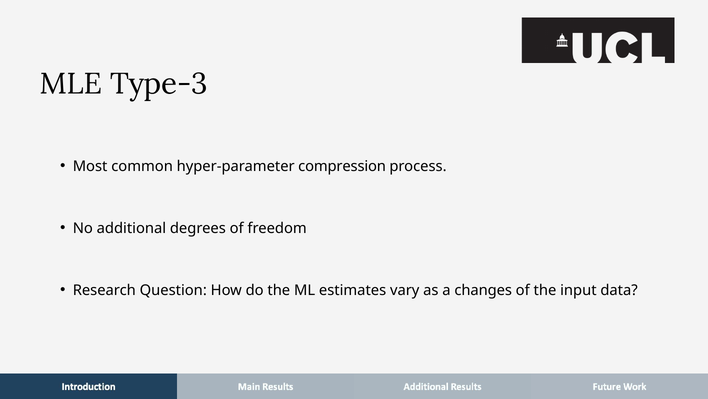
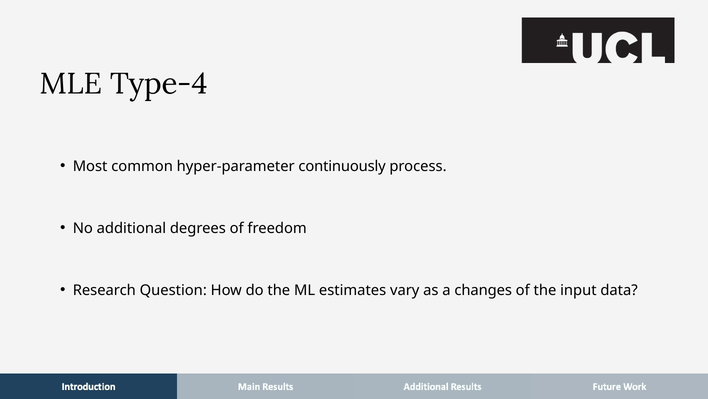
Type-3: Type-3 -> Type-4 (159, 84)
compression: compression -> continuously (342, 166)
